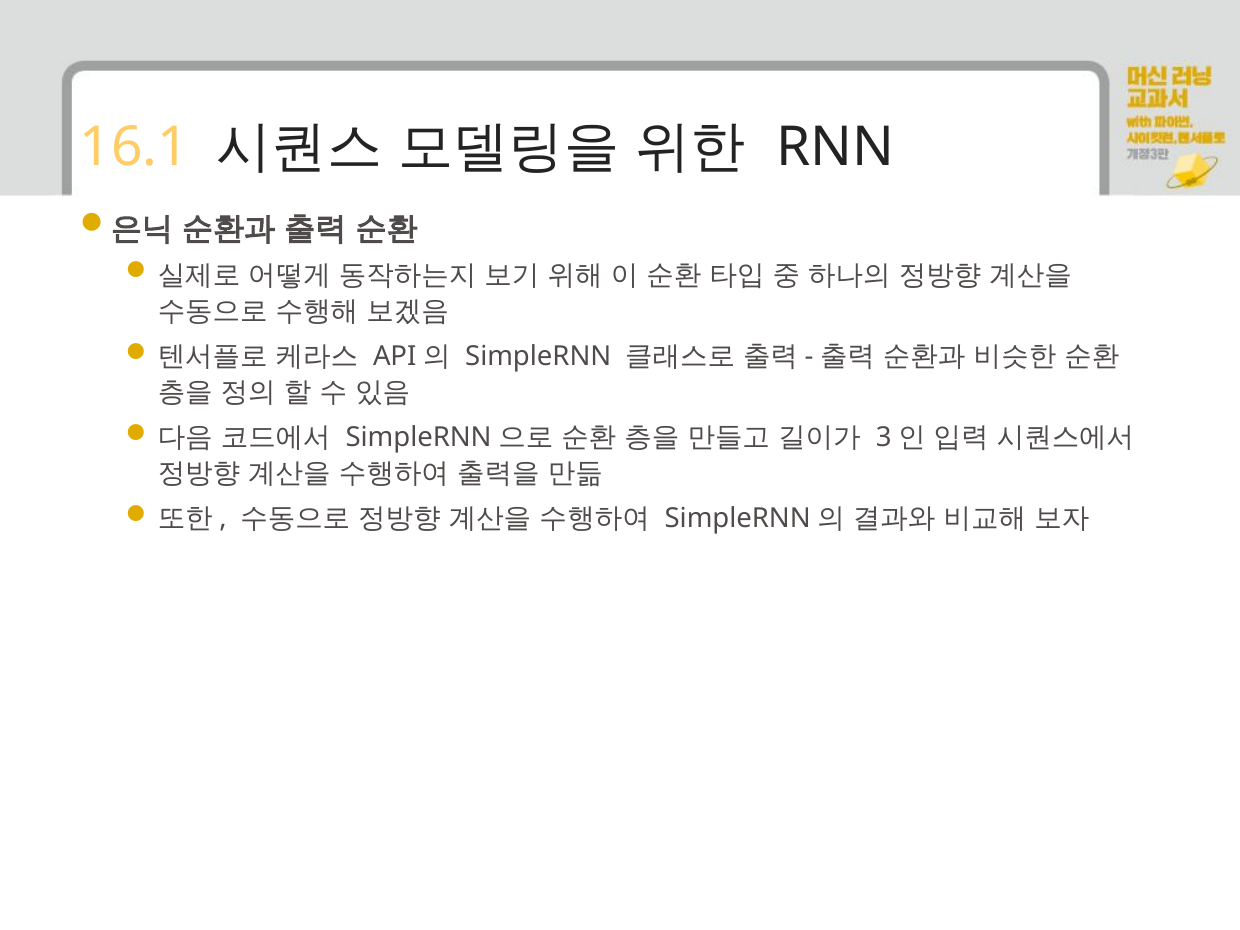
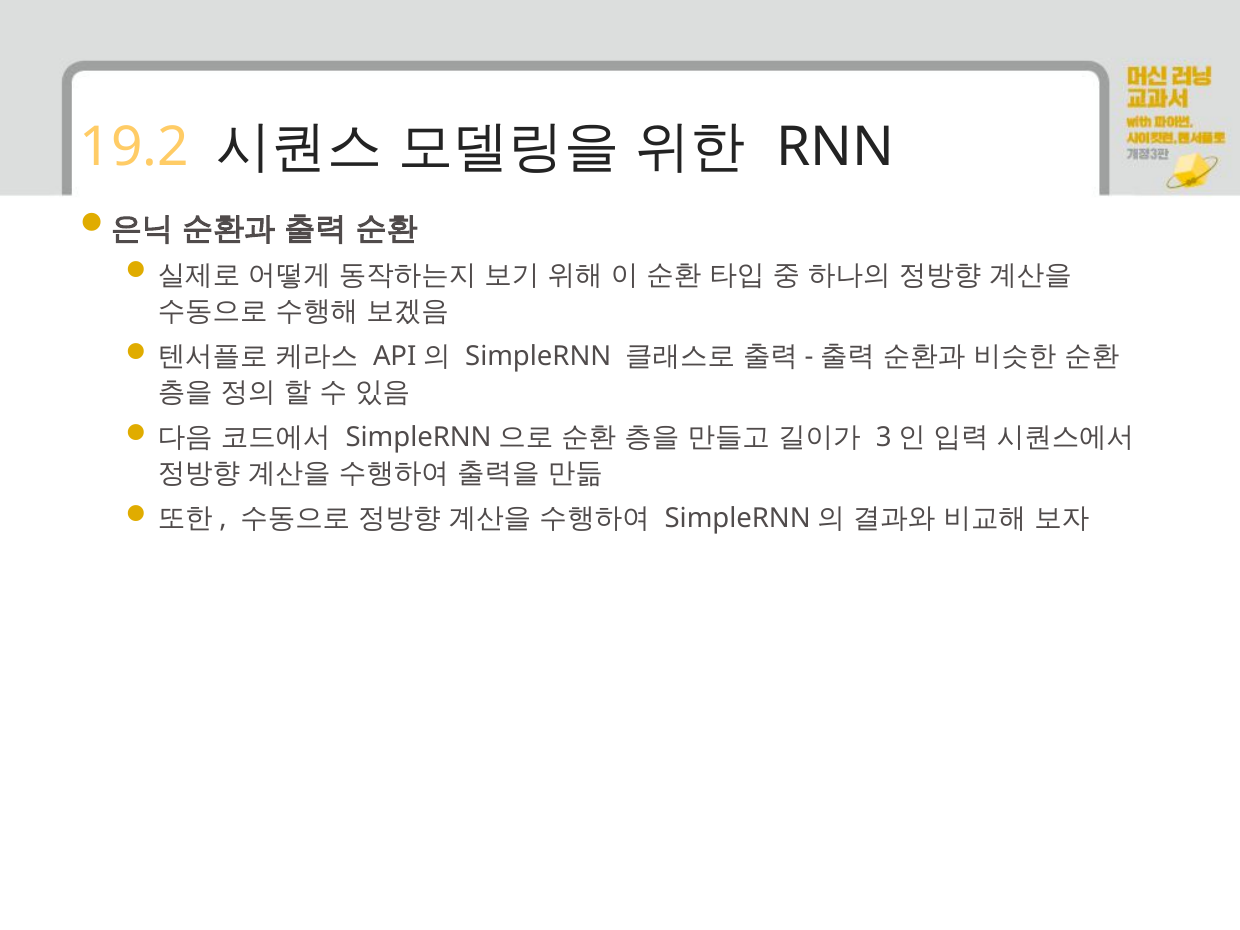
16.1: 16.1 -> 19.2 (134, 148)
